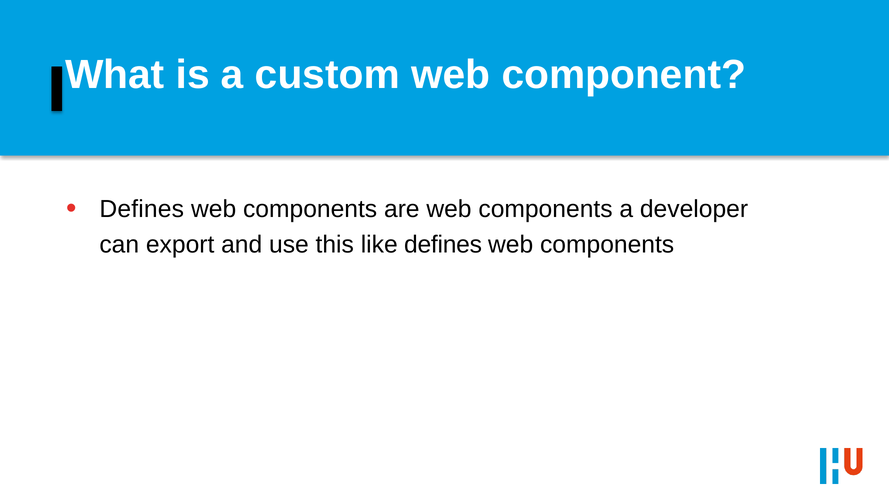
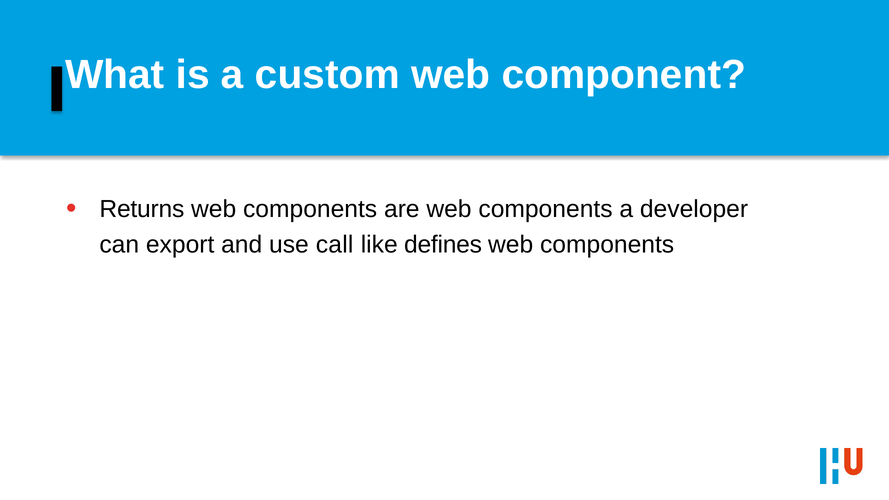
Defines: Defines -> Returns (142, 209)
this: this -> call (335, 245)
